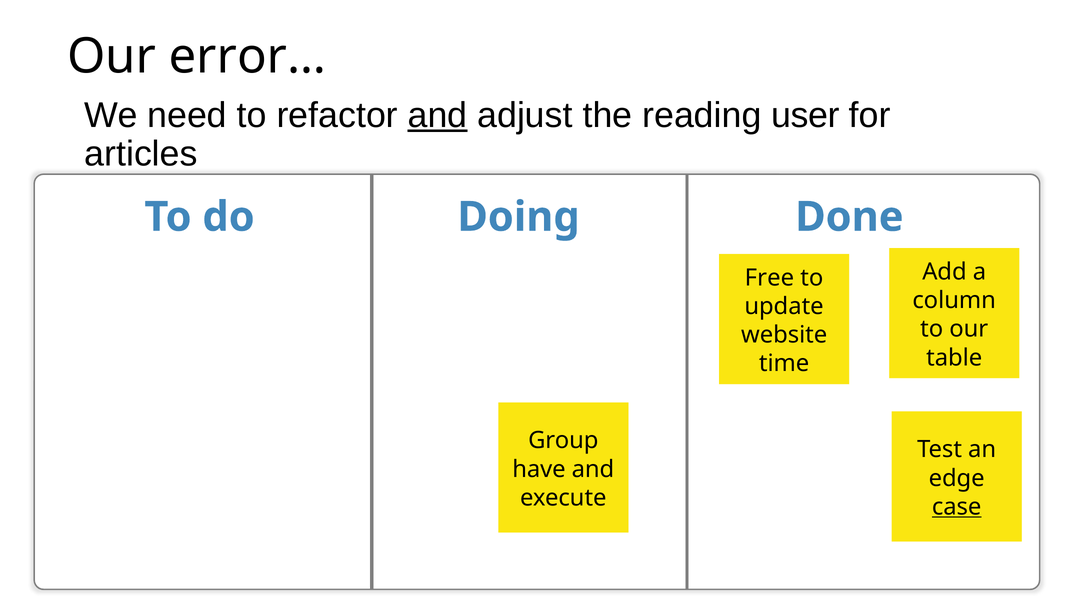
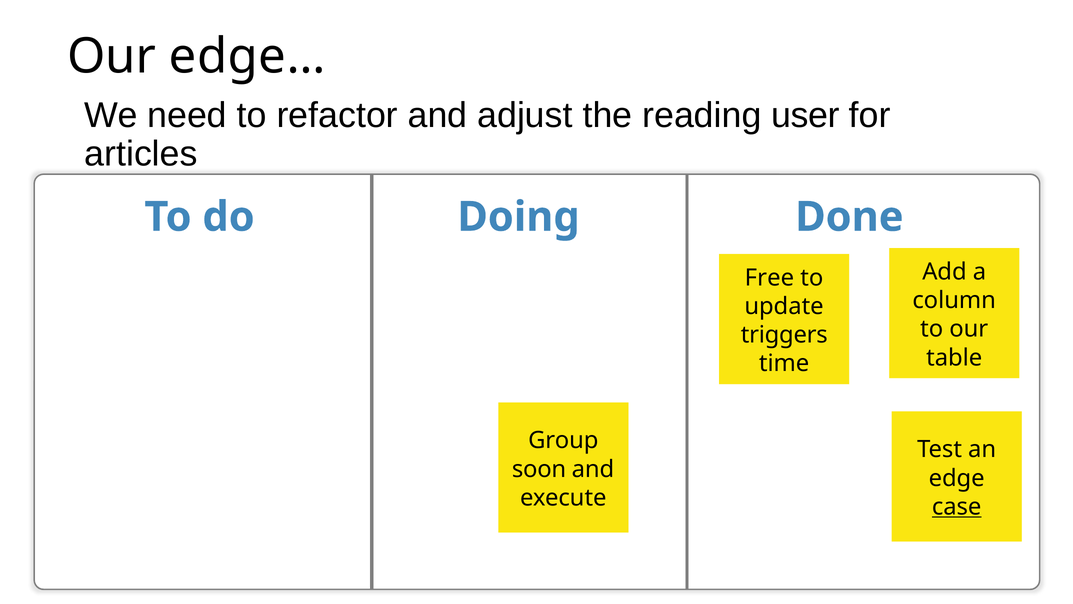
error…: error… -> edge… (247, 56)
and underline: present -> none (438, 115)
website: website -> triggers (784, 335)
have: have -> soon (539, 469)
